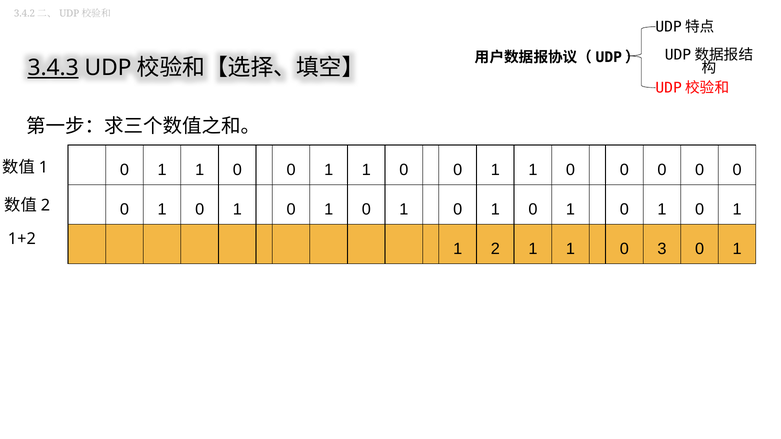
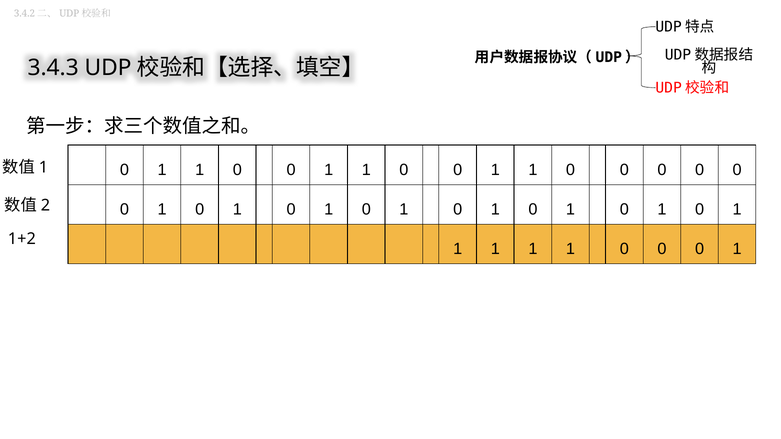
3.4.3 underline: present -> none (53, 68)
2: 2 -> 1 (495, 249)
3: 3 -> 0 (662, 249)
